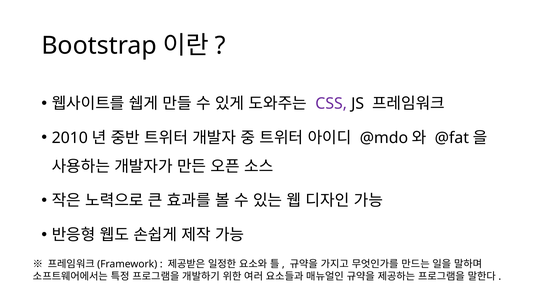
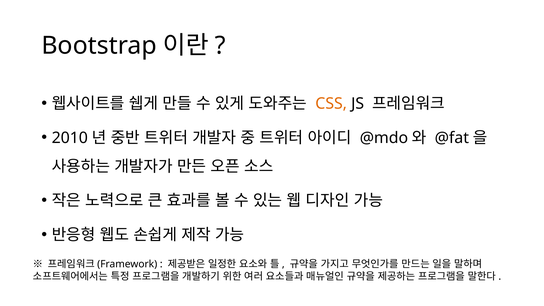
CSS colour: purple -> orange (331, 104)
